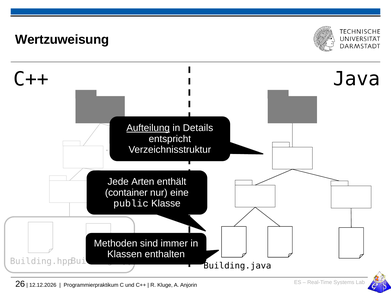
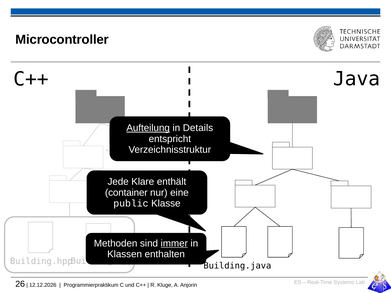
Wertzuweisung: Wertzuweisung -> Microcontroller (62, 40)
Arten: Arten -> Klare (143, 182)
immer underline: none -> present (174, 243)
